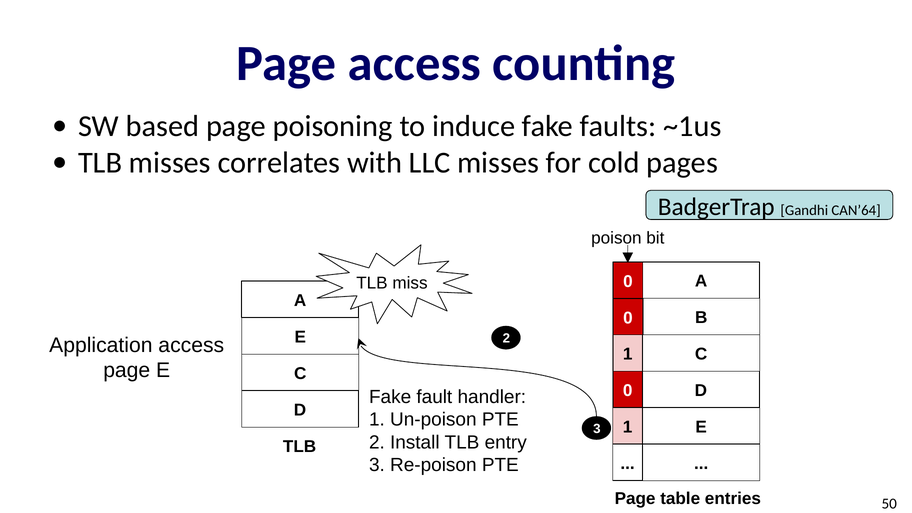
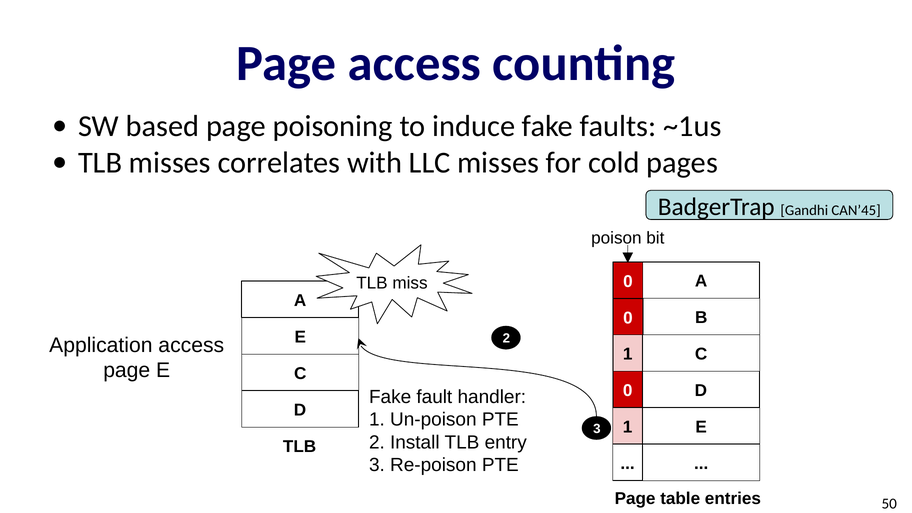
CAN’64: CAN’64 -> CAN’45 (856, 210)
